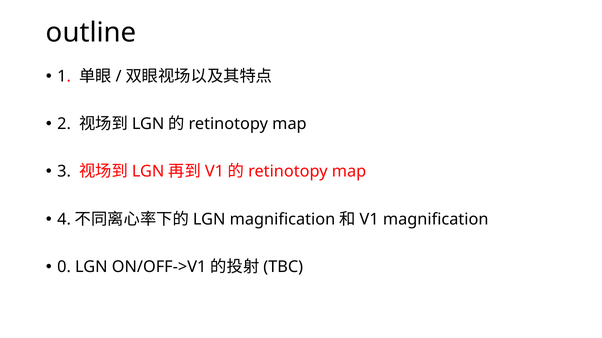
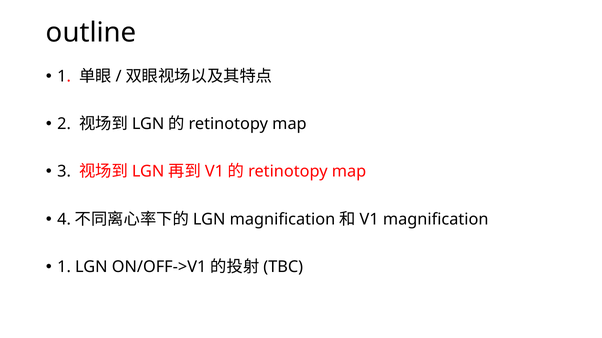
0: 0 -> 1 (64, 267)
